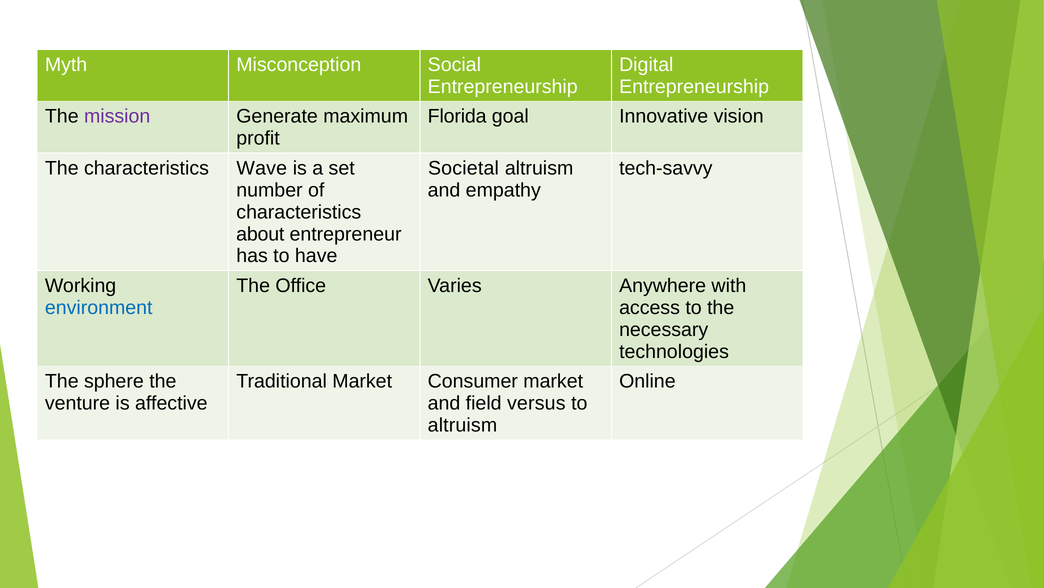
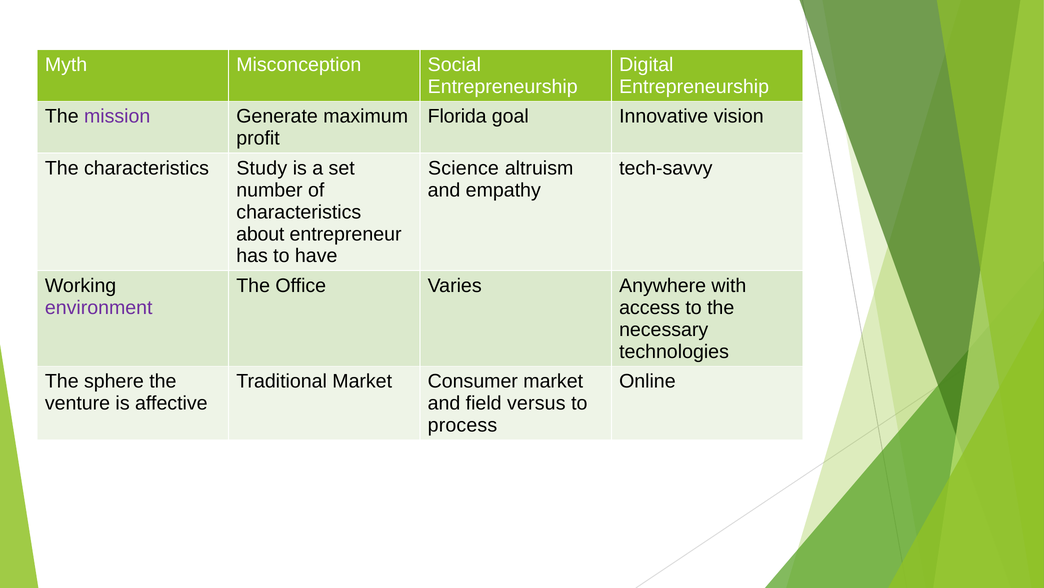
Wave: Wave -> Study (262, 168)
Societal: Societal -> Science (463, 168)
environment colour: blue -> purple (99, 307)
altruism: altruism -> process (462, 425)
